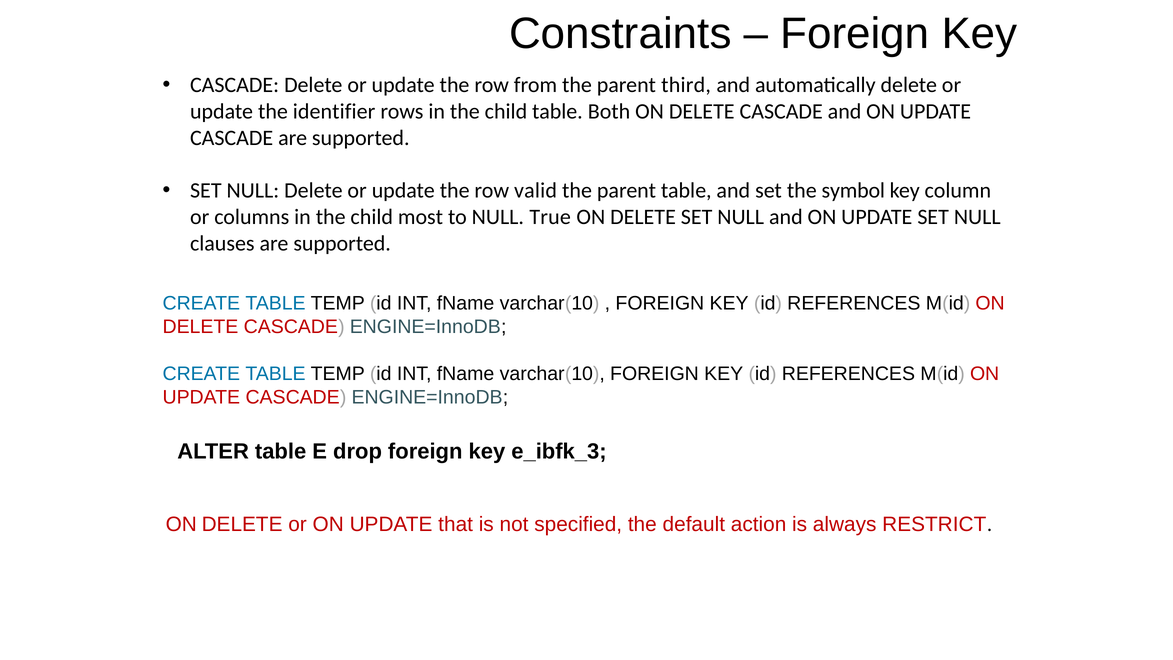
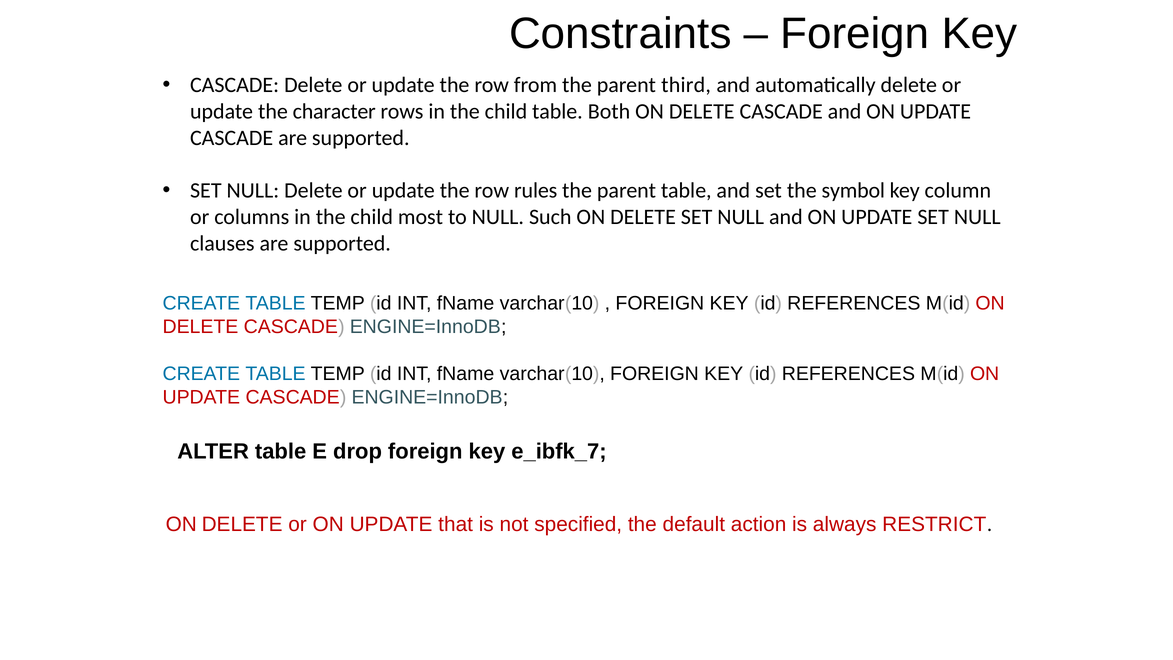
identifier: identifier -> character (334, 111)
valid: valid -> rules (536, 191)
True: True -> Such (550, 217)
e_ibfk_3: e_ibfk_3 -> e_ibfk_7 (559, 452)
